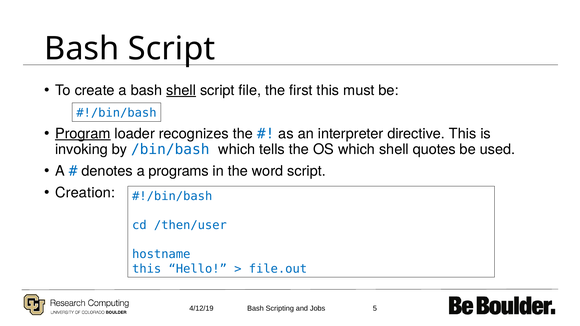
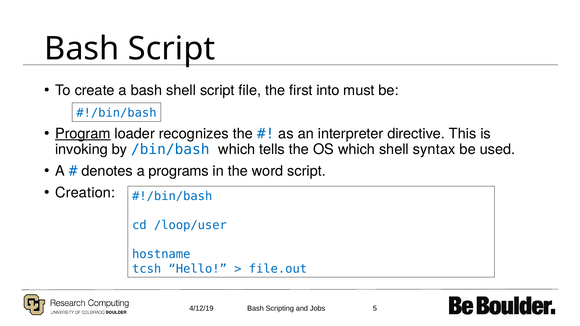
shell underline: present -> none (181, 90)
first this: this -> into (328, 90)
quotes: quotes -> syntax (434, 149)
/then/user: /then/user -> /loop/user (190, 225)
this: this -> tcsh (147, 269)
